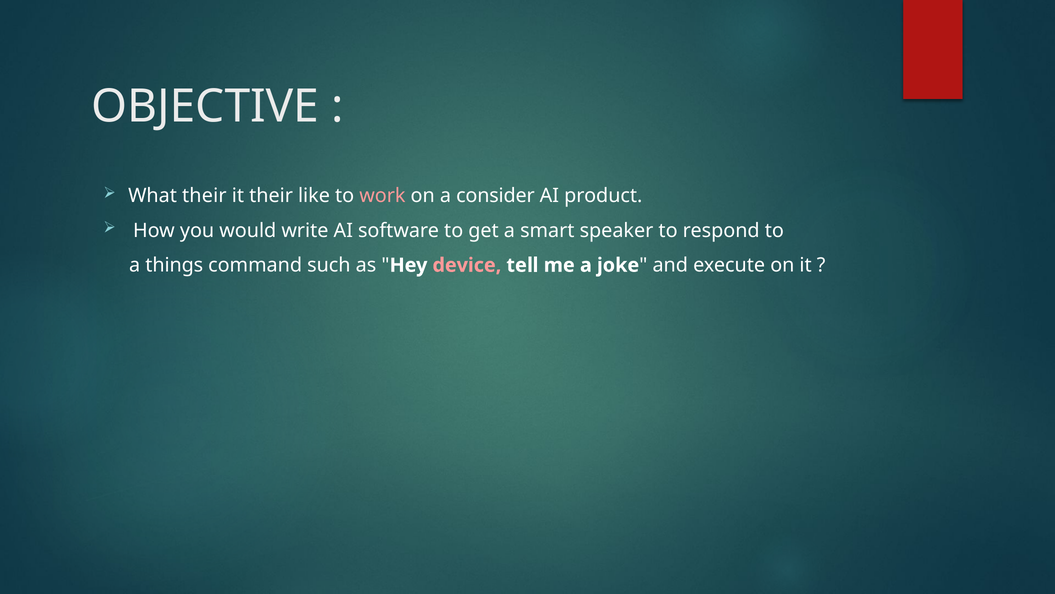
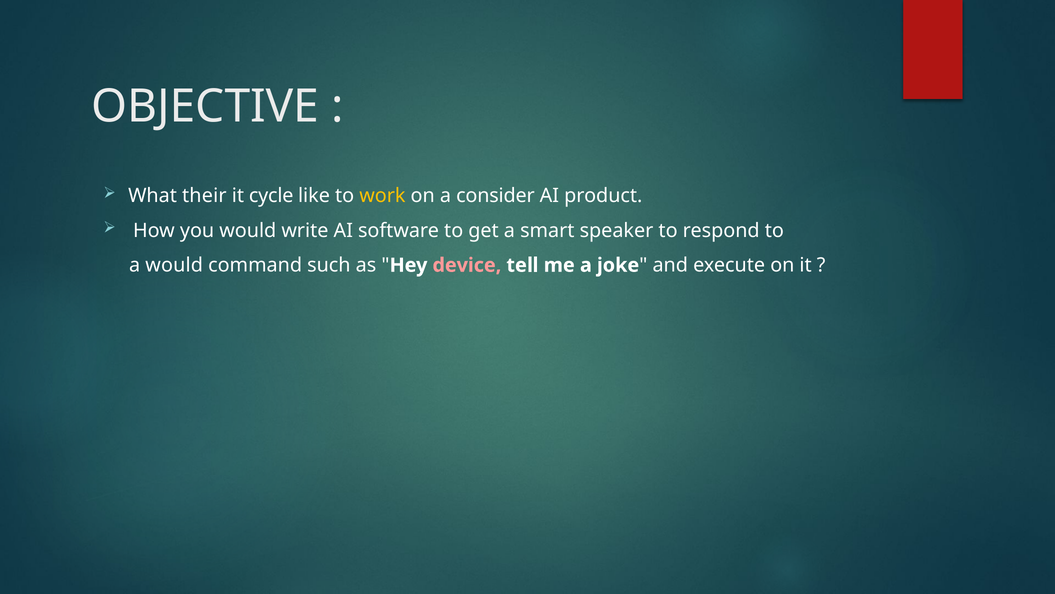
it their: their -> cycle (271, 196)
work colour: pink -> yellow (382, 196)
a things: things -> would (174, 265)
